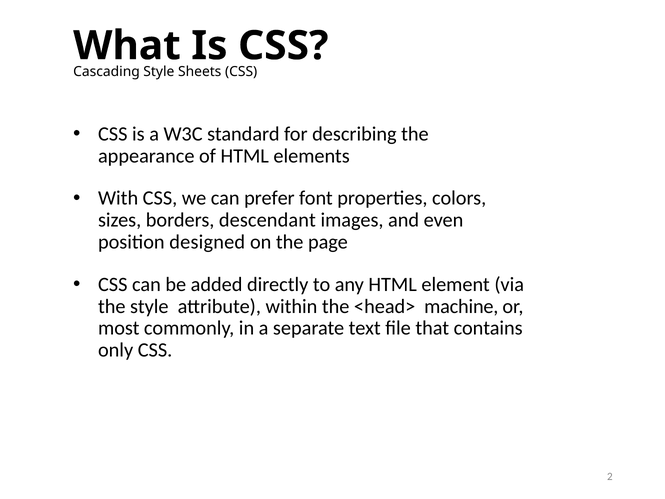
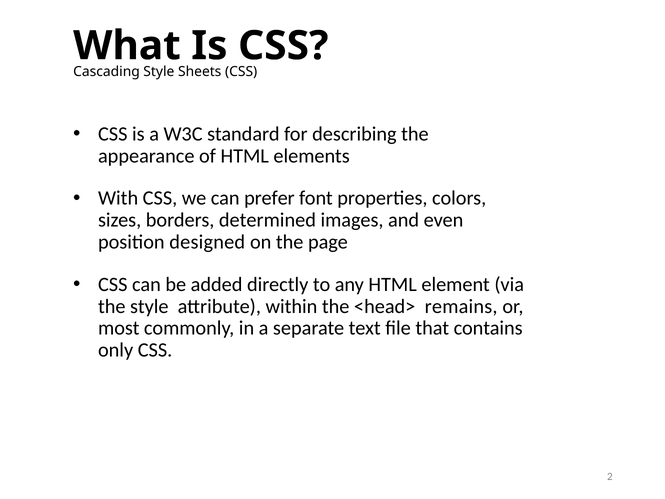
descendant: descendant -> determined (267, 220)
machine: machine -> remains (461, 306)
